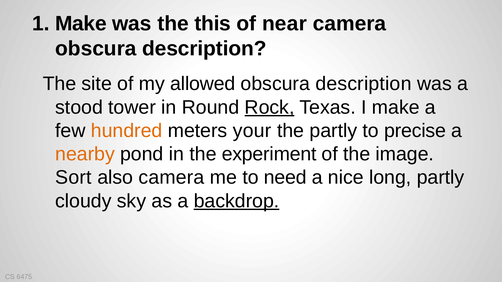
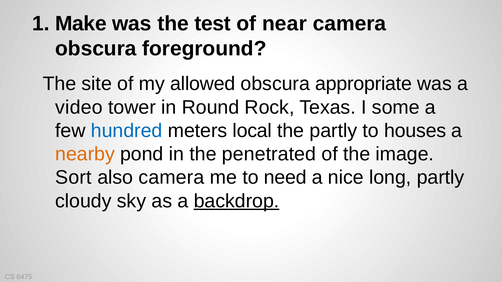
this: this -> test (213, 24)
description: description -> foreground (204, 49)
description: description -> appropriate (364, 84)
stood: stood -> video (79, 107)
Rock underline: present -> none (270, 107)
I make: make -> some (396, 107)
hundred colour: orange -> blue (127, 131)
your: your -> local (252, 131)
precise: precise -> houses (415, 131)
experiment: experiment -> penetrated (269, 154)
